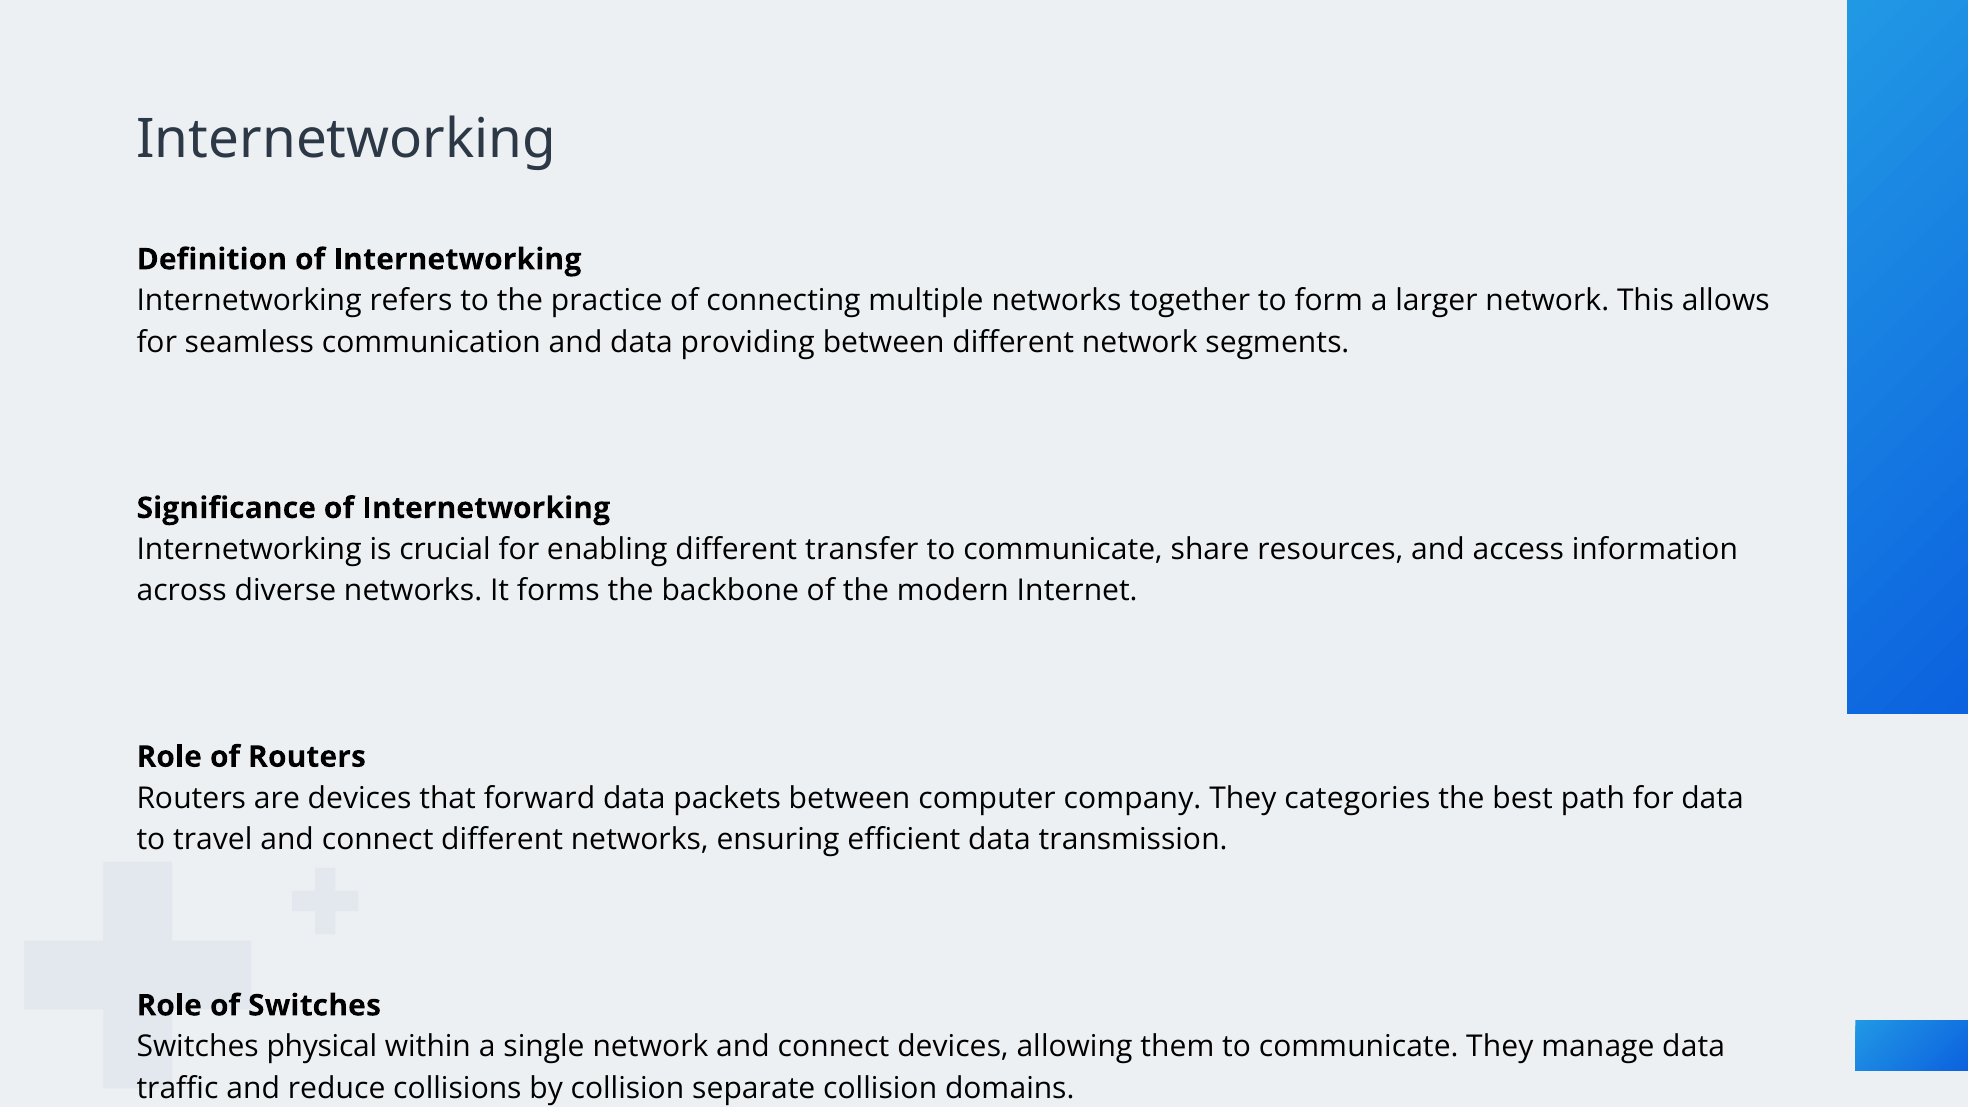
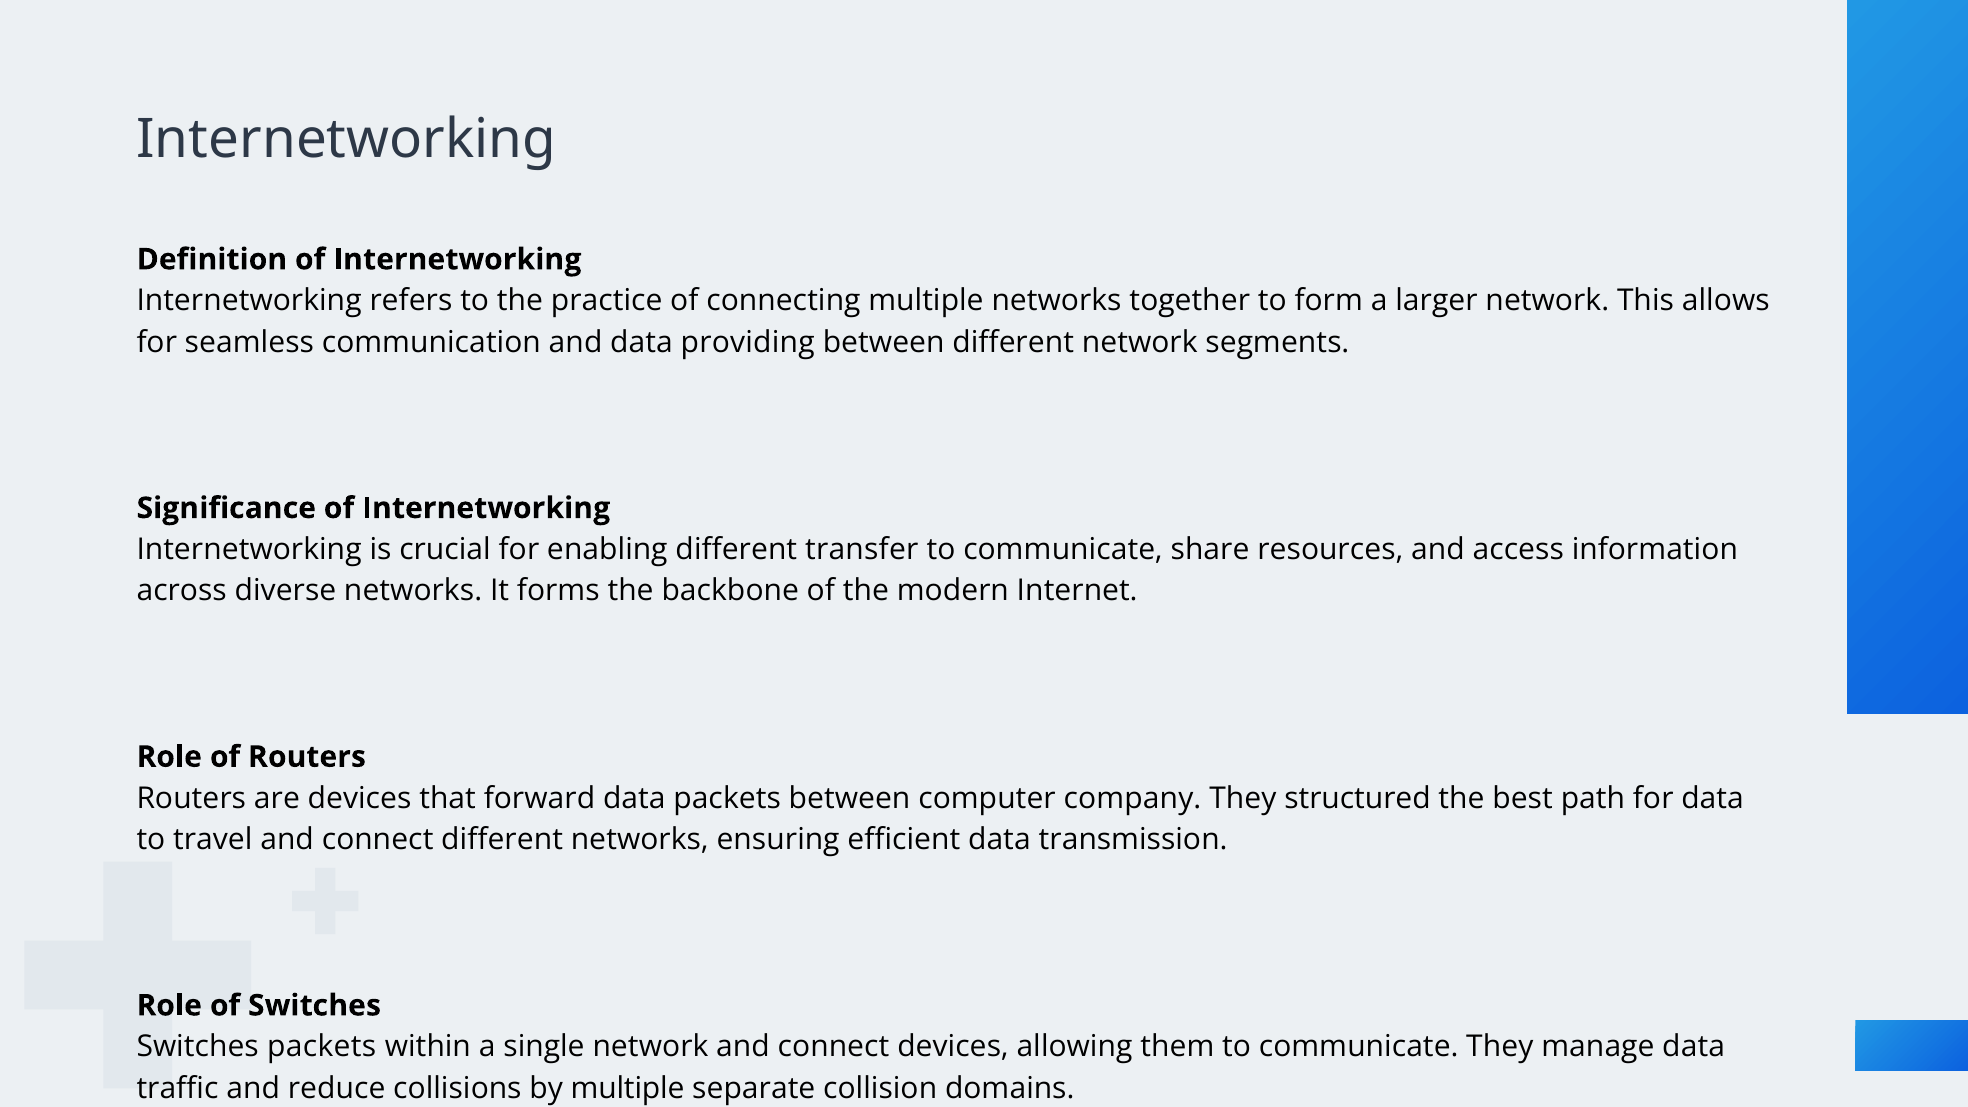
categories: categories -> structured (1357, 798)
Switches physical: physical -> packets (322, 1047)
by collision: collision -> multiple (628, 1089)
